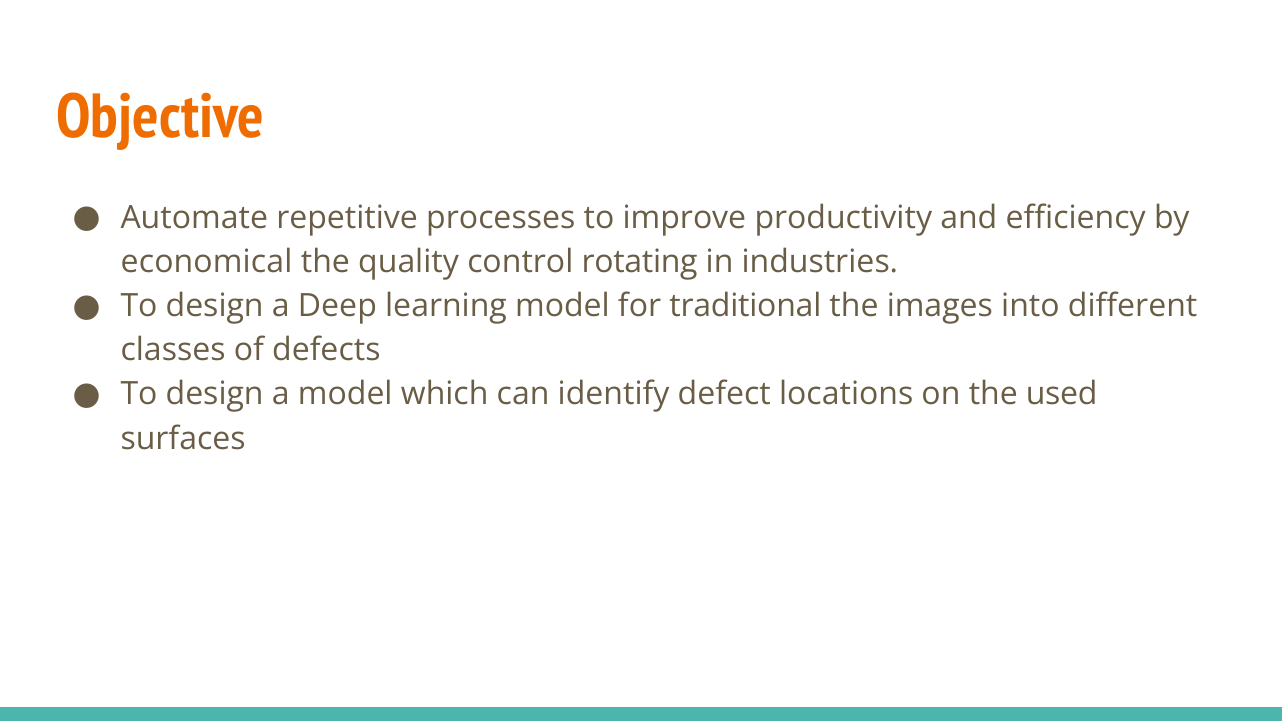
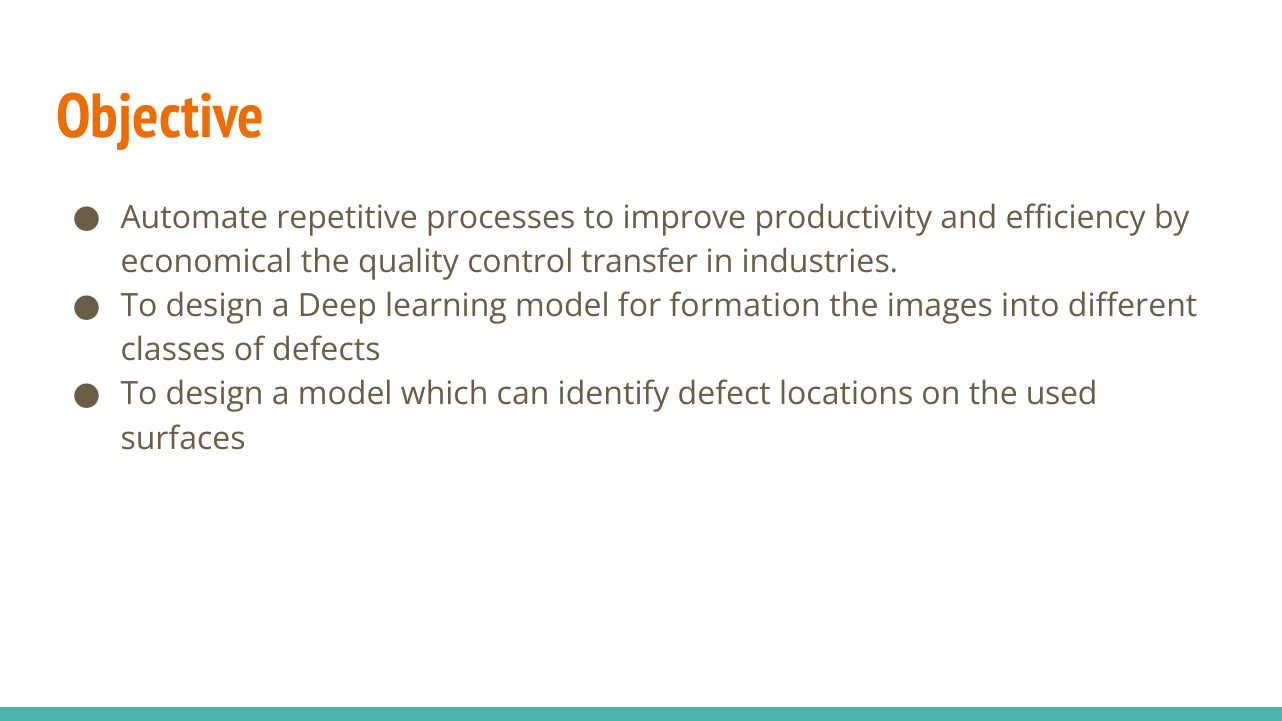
rotating: rotating -> transfer (640, 262)
traditional: traditional -> formation (745, 306)
